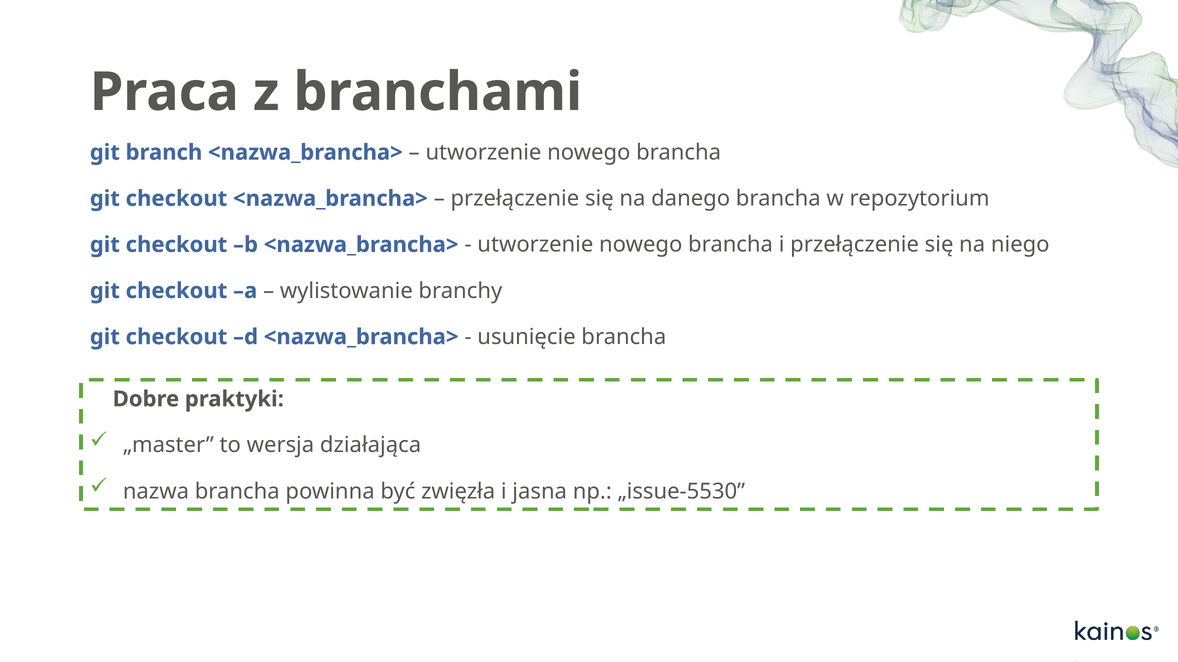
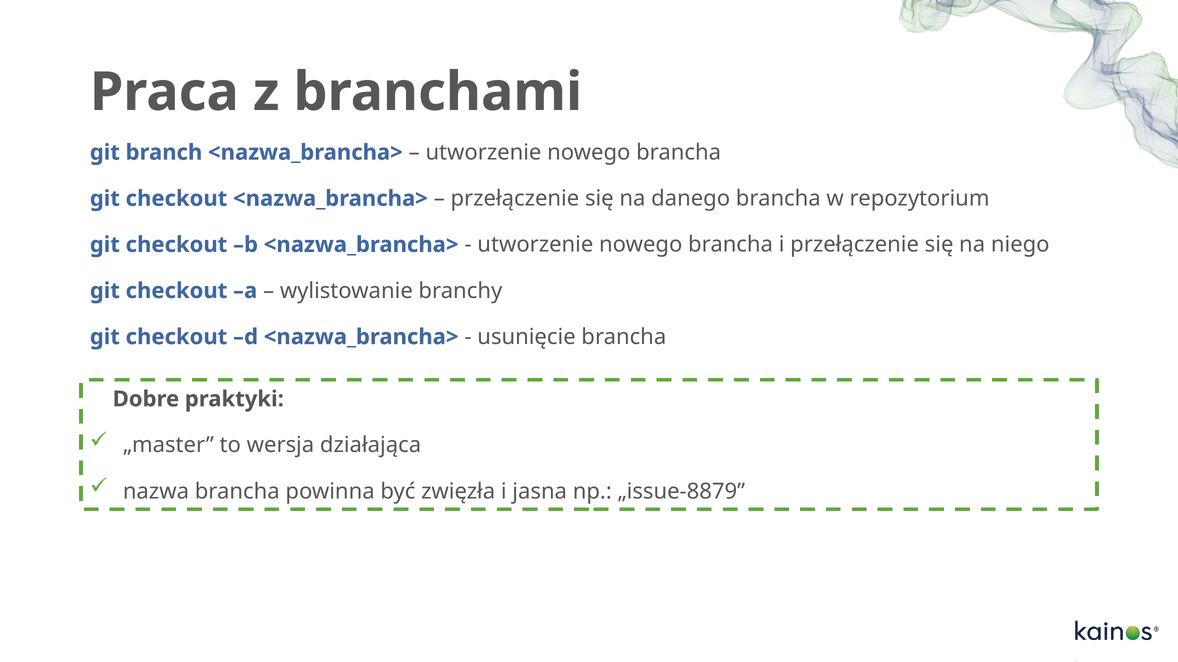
„issue-5530: „issue-5530 -> „issue-8879 (681, 492)
